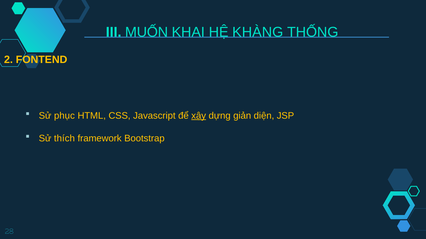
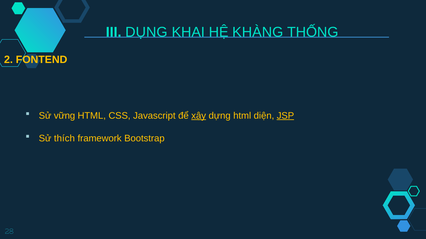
MUỐN: MUỐN -> DỤNG (146, 32)
phục: phục -> vững (65, 116)
dựng giản: giản -> html (242, 116)
JSP underline: none -> present (285, 116)
